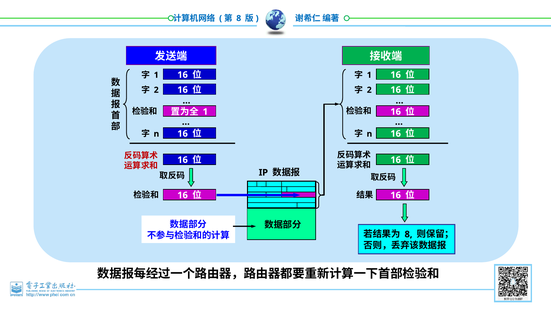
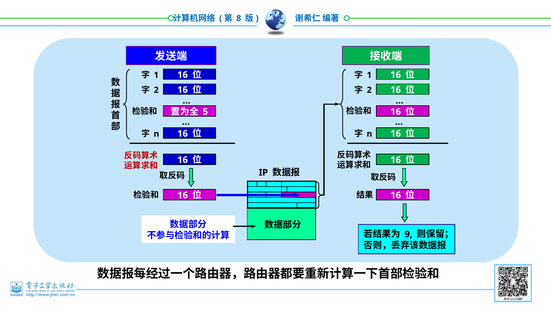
1: 1 -> 5 (205, 112)
8: 8 -> 9 (408, 234)
